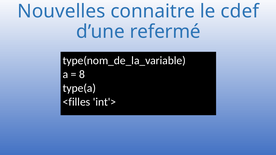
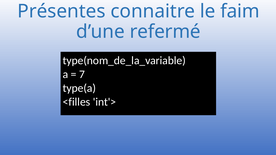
Nouvelles: Nouvelles -> Présentes (61, 11)
cdef: cdef -> faim (240, 11)
8: 8 -> 7 (82, 74)
